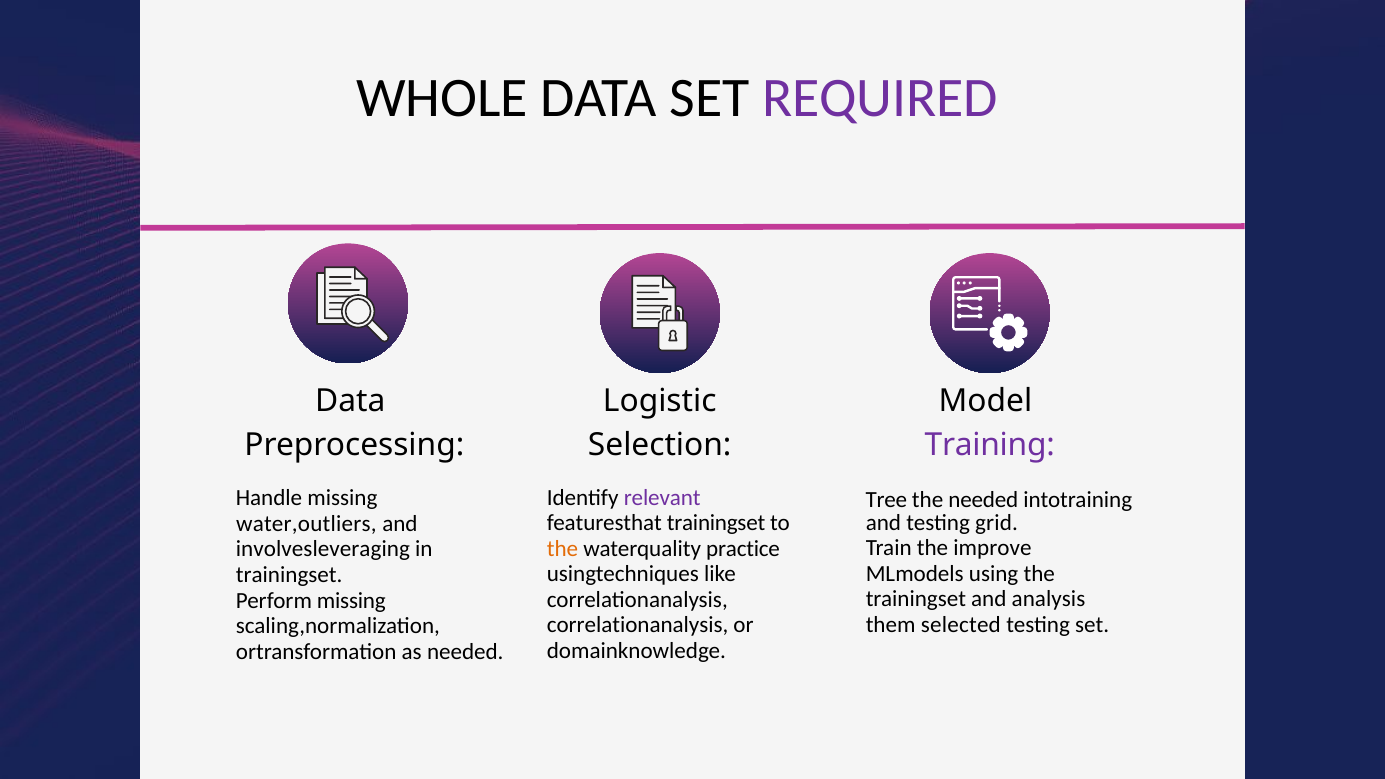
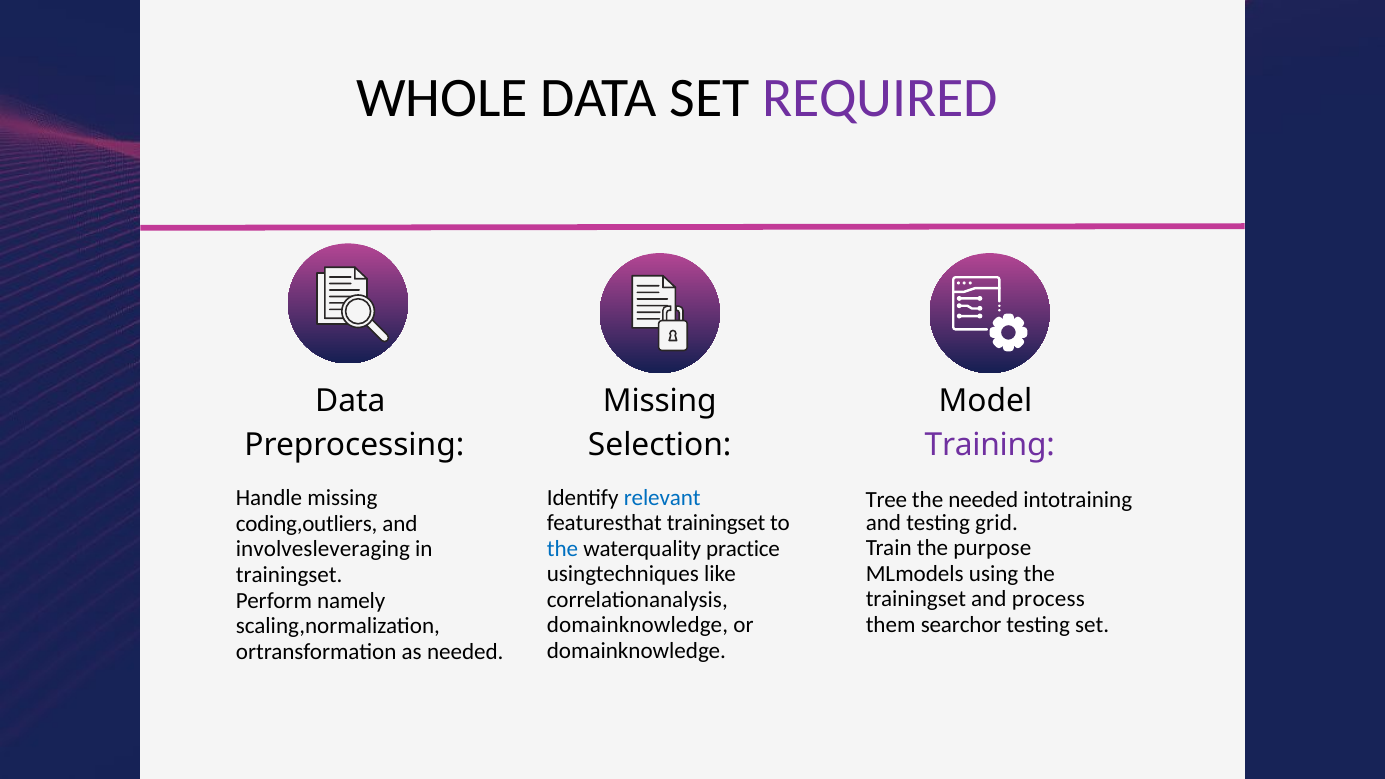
Logistic: Logistic -> Missing (660, 401)
relevant colour: purple -> blue (662, 497)
water,outliers: water,outliers -> coding,outliers (307, 524)
improve: improve -> purpose (992, 548)
the colour: orange -> blue (562, 549)
analysis: analysis -> process (1048, 599)
Perform missing: missing -> namely (351, 600)
selected: selected -> searchor (961, 625)
correlationanalysis: correlationanalysis -> domainknowledge (637, 625)
